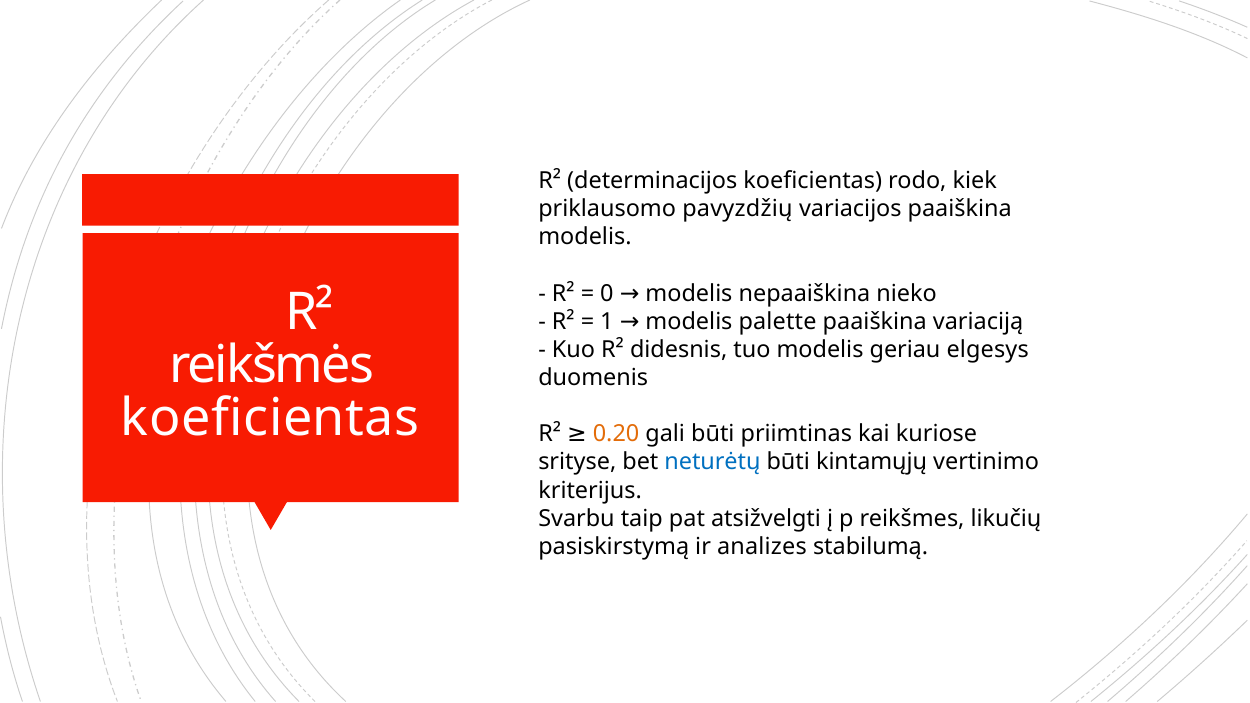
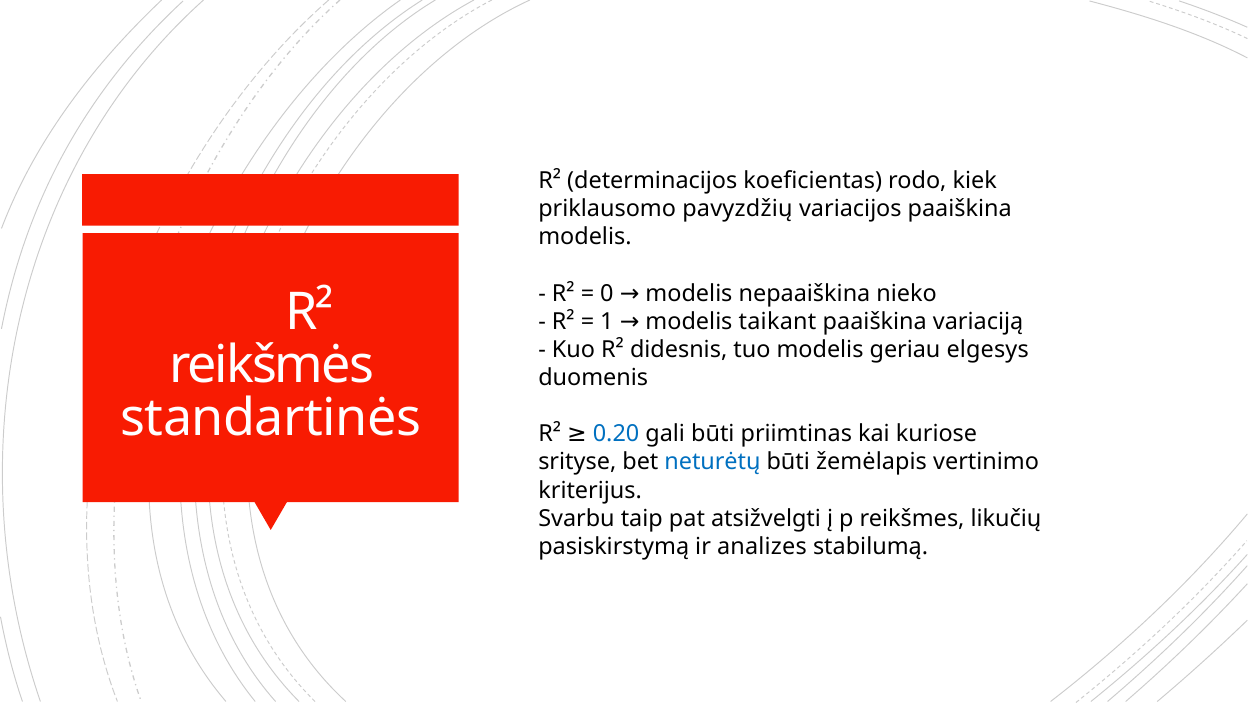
palette: palette -> taikant (777, 322)
koeficientas: koeficientas -> standartinės (271, 419)
0.20 colour: orange -> blue (616, 434)
kintamųjų: kintamųjų -> žemėlapis (872, 462)
